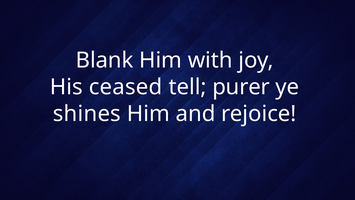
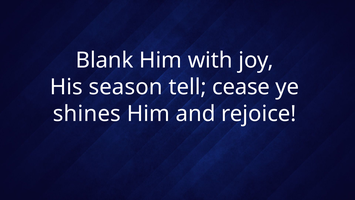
ceased: ceased -> season (126, 87)
purer: purer -> cease (241, 87)
